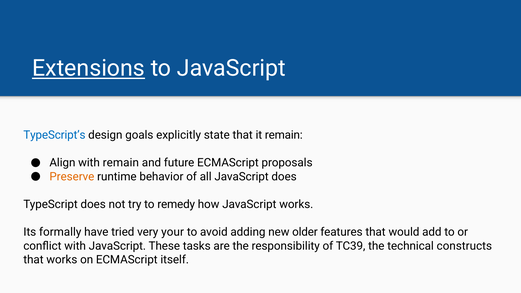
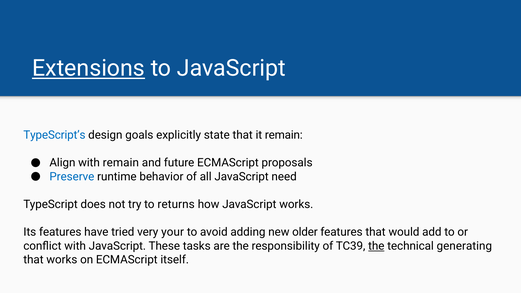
Preserve colour: orange -> blue (72, 177)
JavaScript does: does -> need (284, 177)
remedy: remedy -> returns (176, 204)
Its formally: formally -> features (60, 232)
the underline: none -> present (376, 246)
constructs: constructs -> generating (464, 246)
